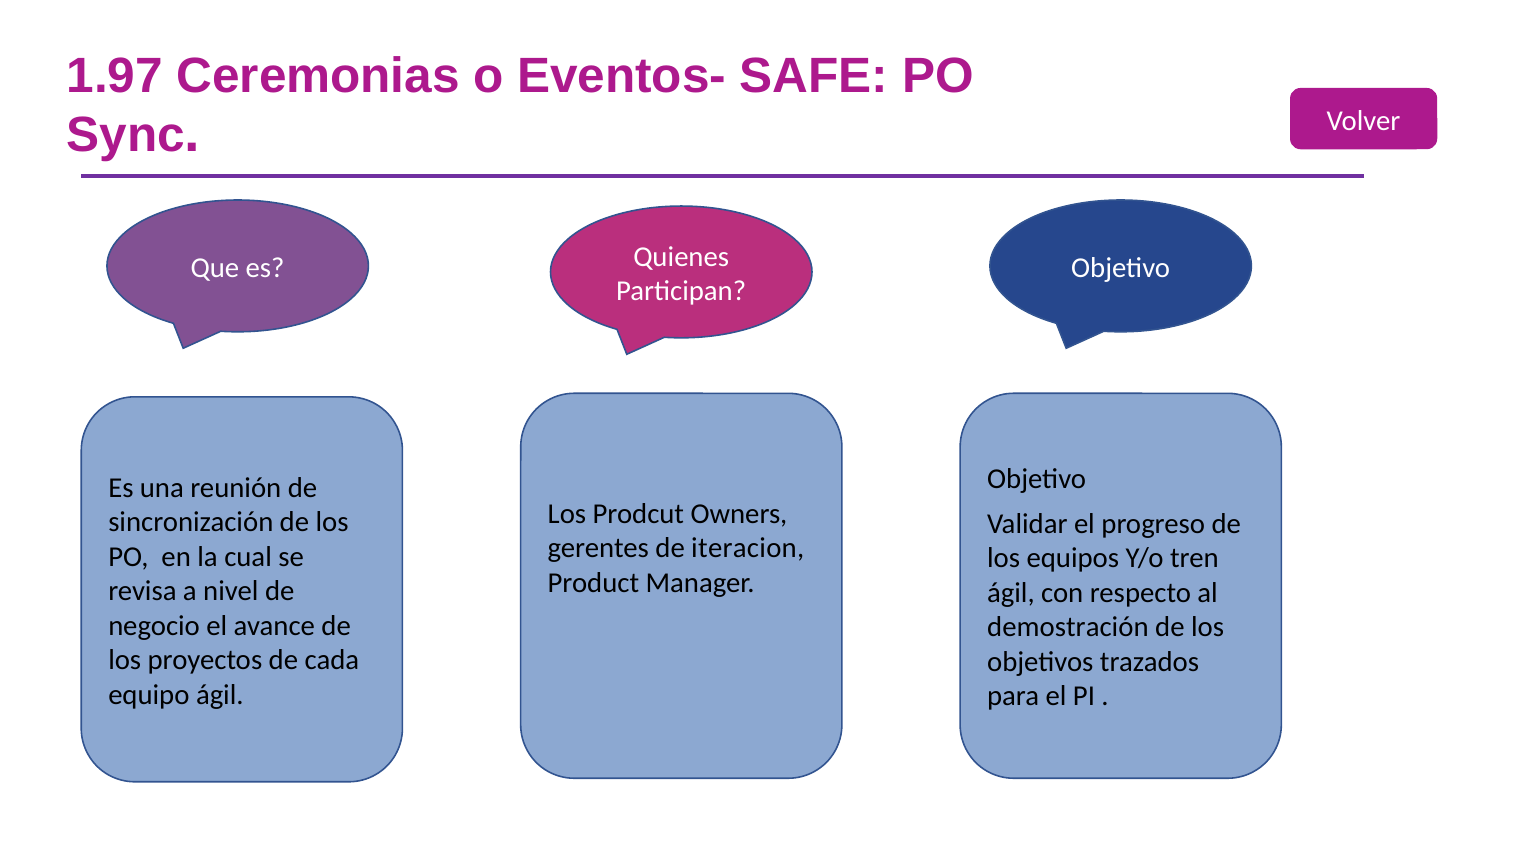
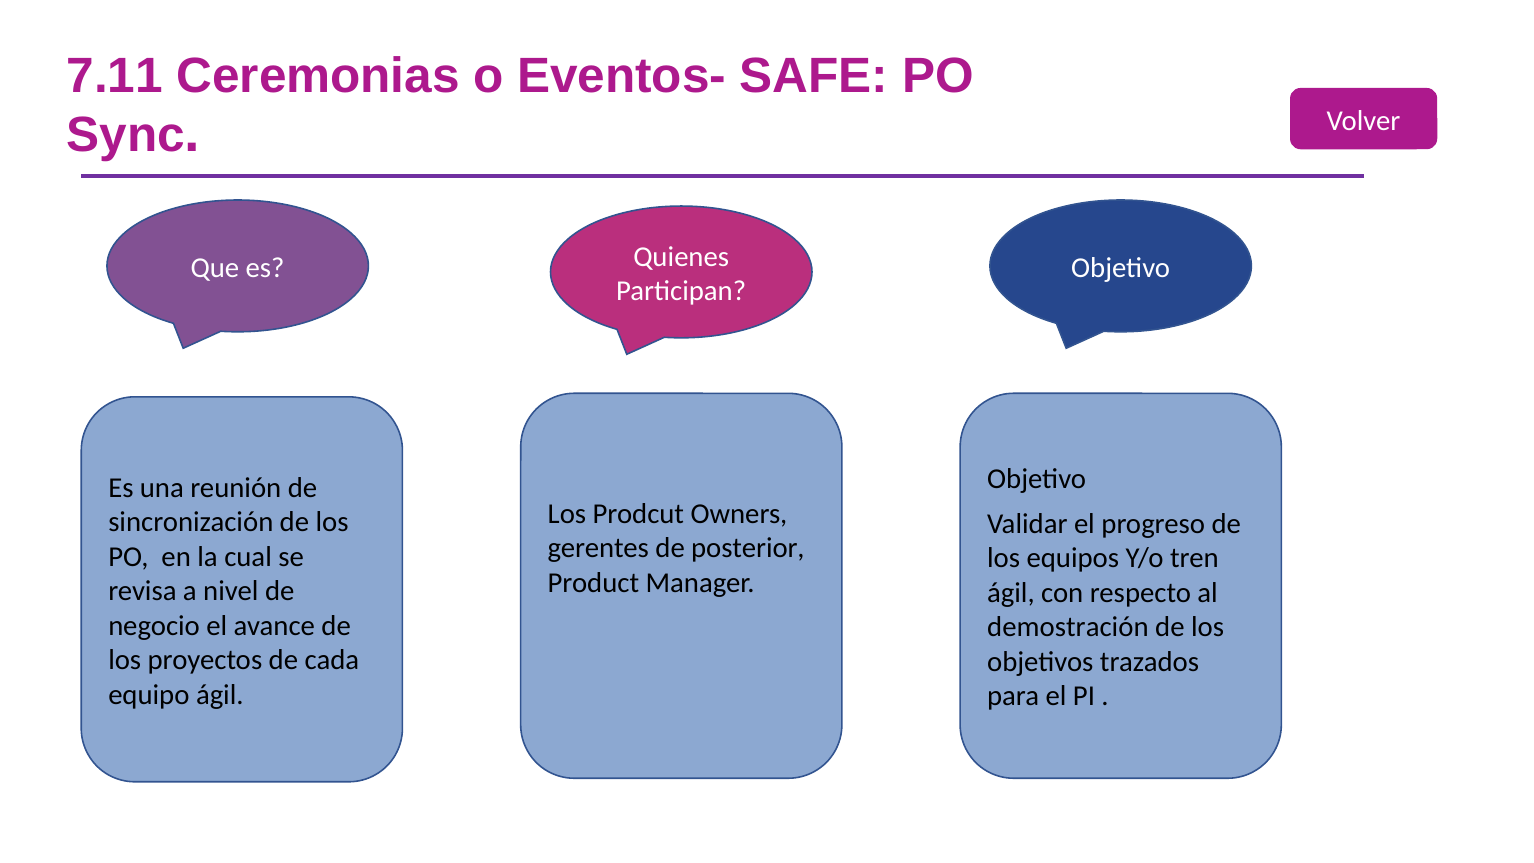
1.97: 1.97 -> 7.11 (115, 76)
iteracion: iteracion -> posterior (748, 548)
